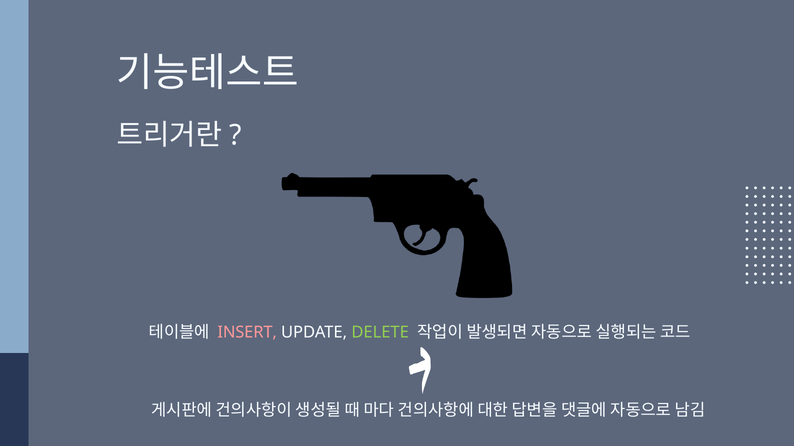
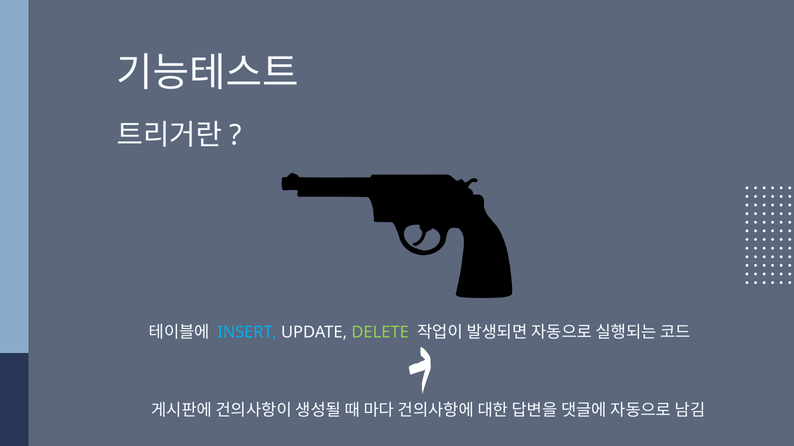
INSERT colour: pink -> light blue (247, 333)
